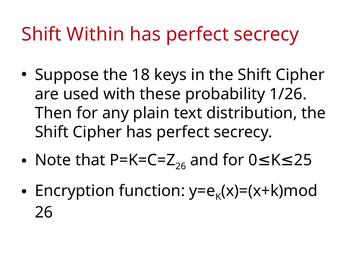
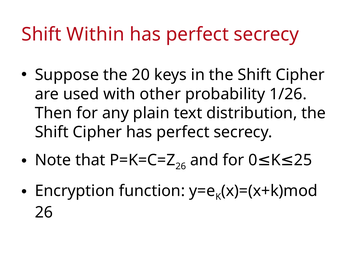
18: 18 -> 20 (141, 75)
these: these -> other (160, 94)
